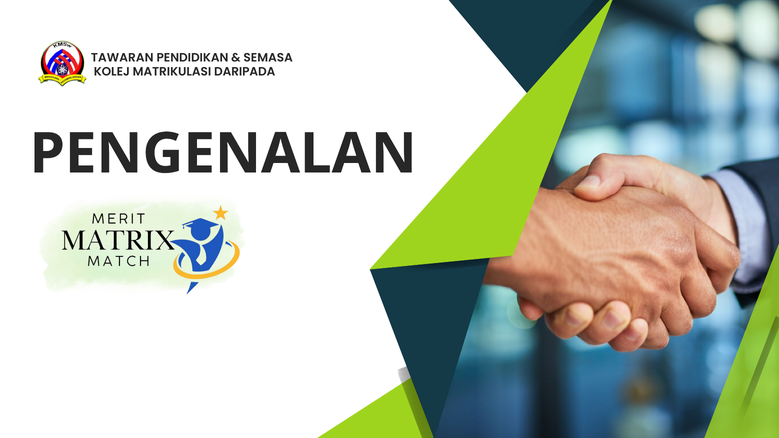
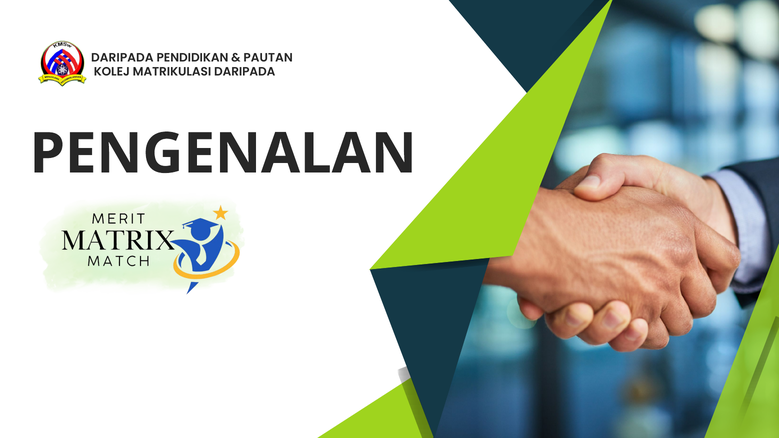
TAWARAN: TAWARAN -> DARIPADA (122, 58)
SEMASA: SEMASA -> PAUTAN (268, 58)
